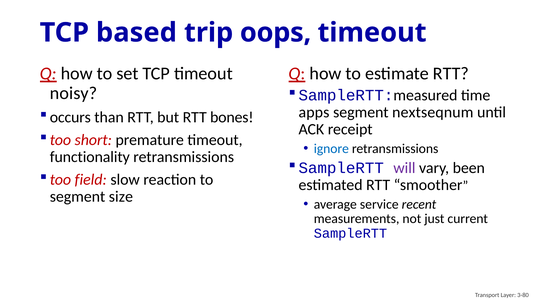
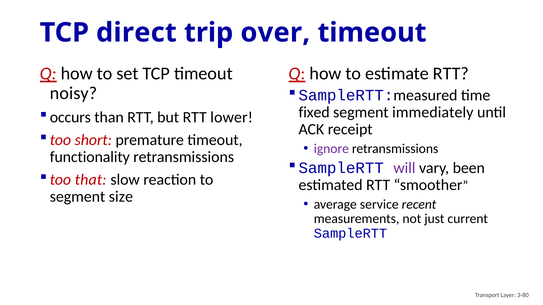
based: based -> direct (136, 33)
oops: oops -> over (275, 33)
apps: apps -> fixed (314, 113)
nextseqnum: nextseqnum -> immediately (433, 113)
bones: bones -> lower (232, 117)
ignore colour: blue -> purple (331, 149)
field: field -> that (91, 180)
